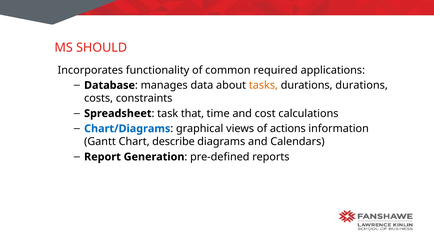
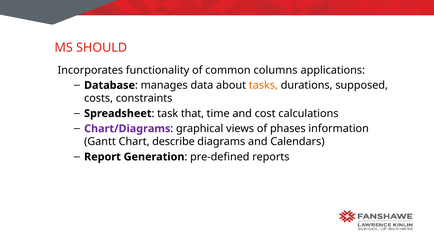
required: required -> columns (276, 70)
durations durations: durations -> supposed (362, 85)
Chart/Diagrams colour: blue -> purple (127, 129)
actions: actions -> phases (288, 129)
